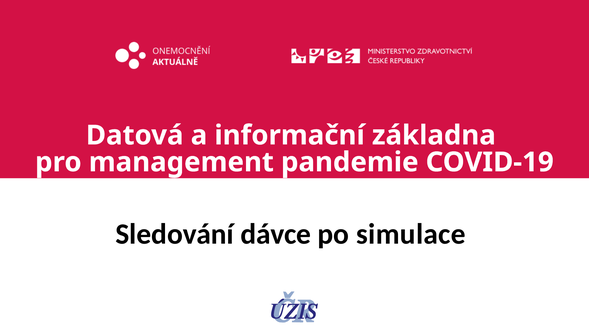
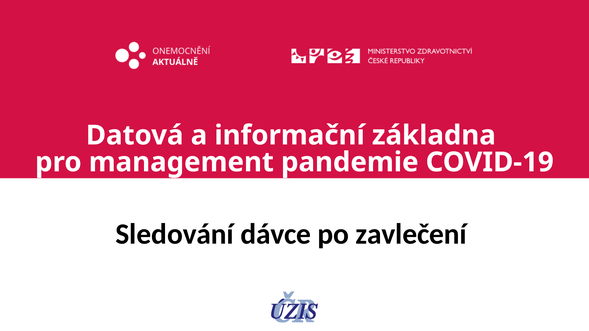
simulace: simulace -> zavlečení (411, 234)
